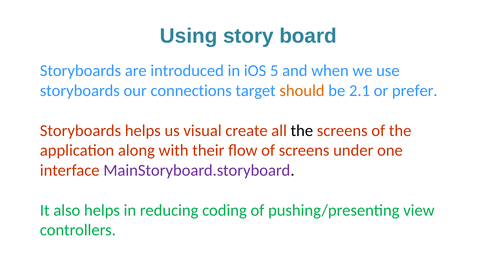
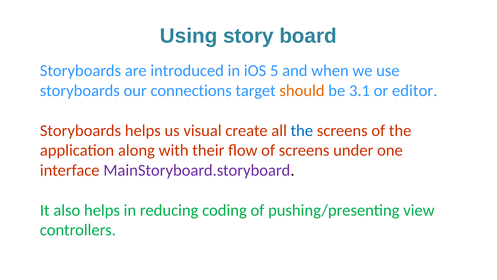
2.1: 2.1 -> 3.1 (360, 91)
prefer: prefer -> editor (415, 91)
the colour: black -> blue (302, 130)
